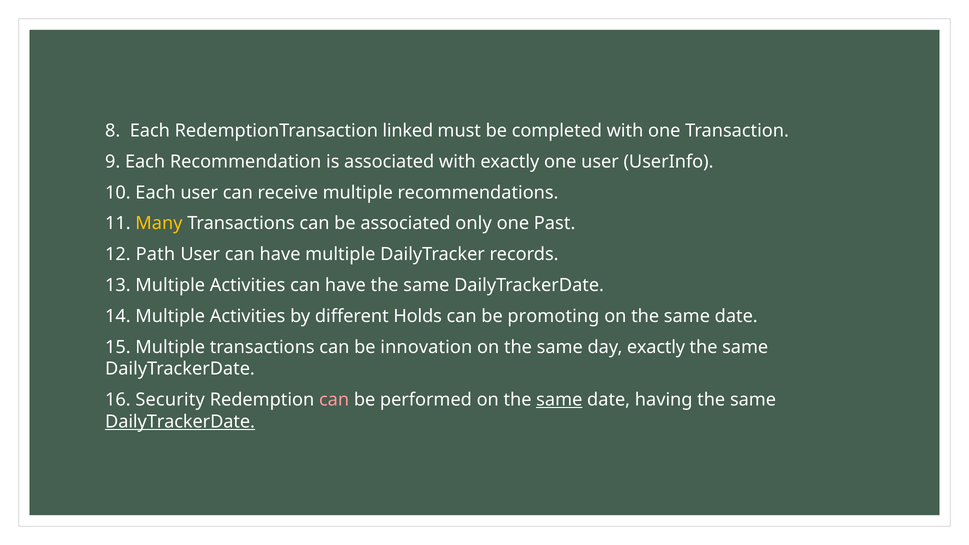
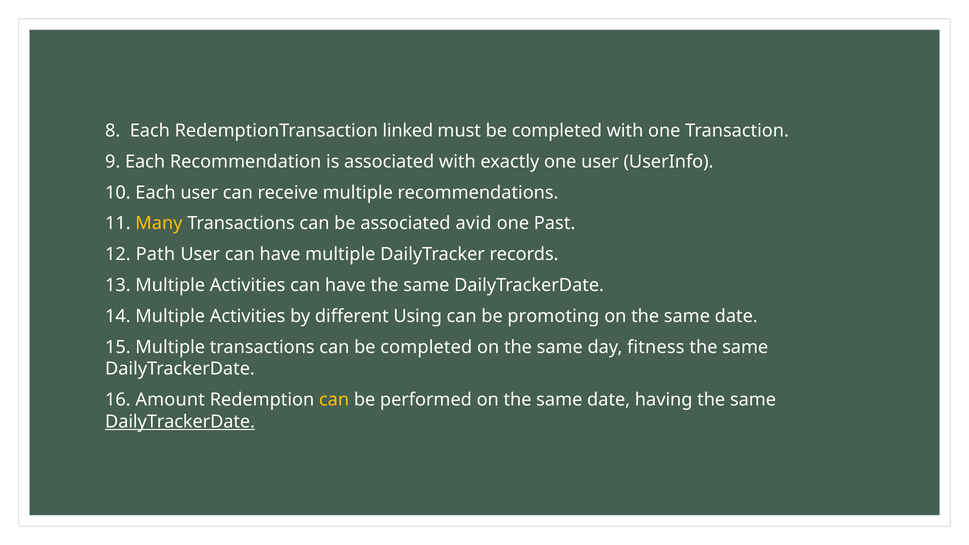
only: only -> avid (474, 223)
Holds: Holds -> Using (418, 316)
can be innovation: innovation -> completed (426, 347)
day exactly: exactly -> fitness (656, 347)
Security: Security -> Amount (170, 400)
can colour: pink -> yellow (334, 400)
same underline: present -> none (559, 400)
